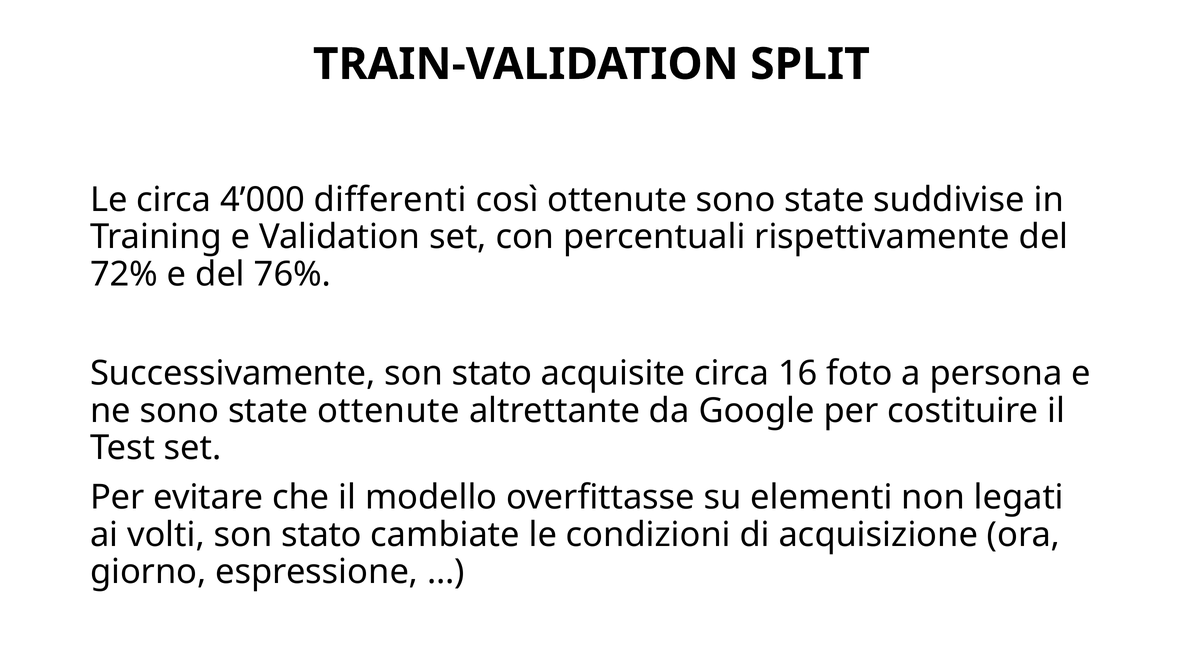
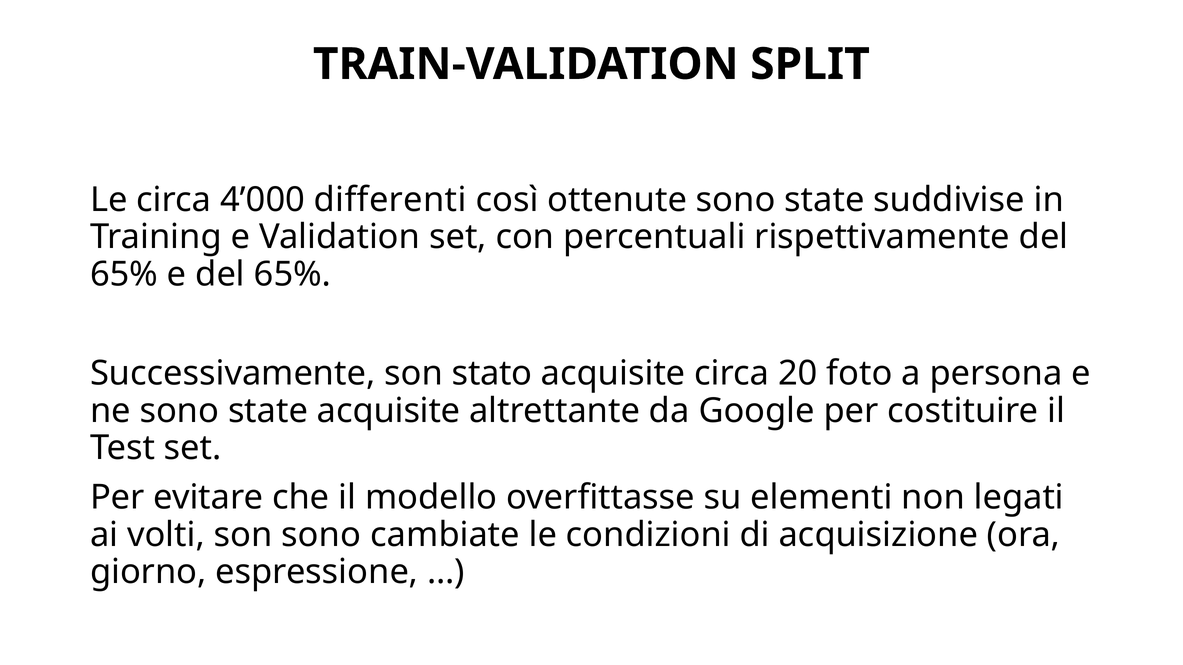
72%: 72% -> 65% (124, 274)
e del 76%: 76% -> 65% (292, 274)
16: 16 -> 20 (798, 374)
state ottenute: ottenute -> acquisite (389, 411)
volti son stato: stato -> sono (321, 535)
